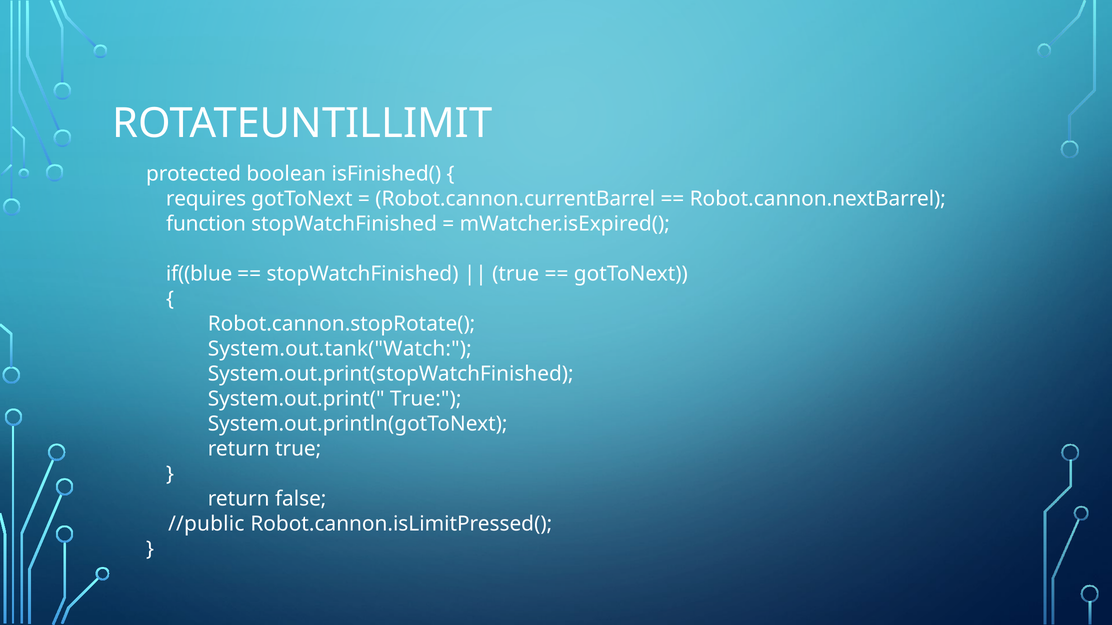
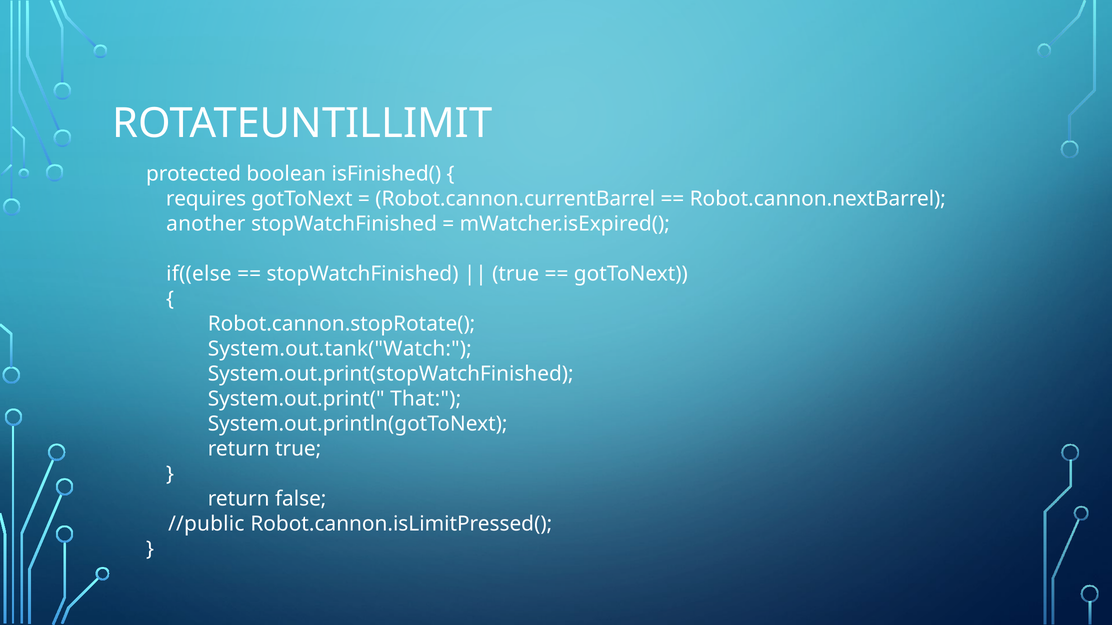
function: function -> another (206, 224)
if((blue: if((blue -> if((else (199, 274)
System.out.print( True: True -> That (426, 399)
